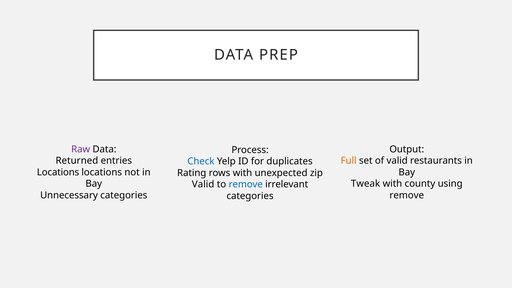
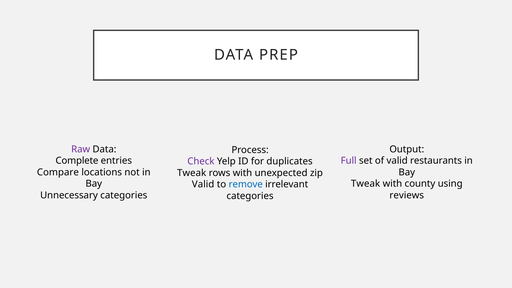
Returned: Returned -> Complete (77, 161)
Full colour: orange -> purple (349, 161)
Check colour: blue -> purple (201, 161)
Locations: Locations -> Compare (58, 172)
Rating: Rating -> Tweak (192, 173)
remove: remove -> reviews (407, 195)
